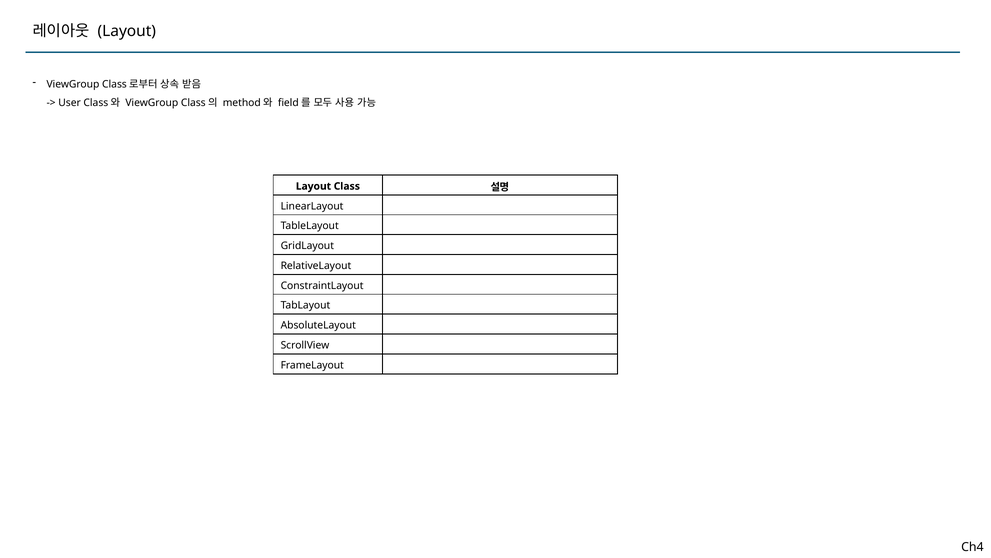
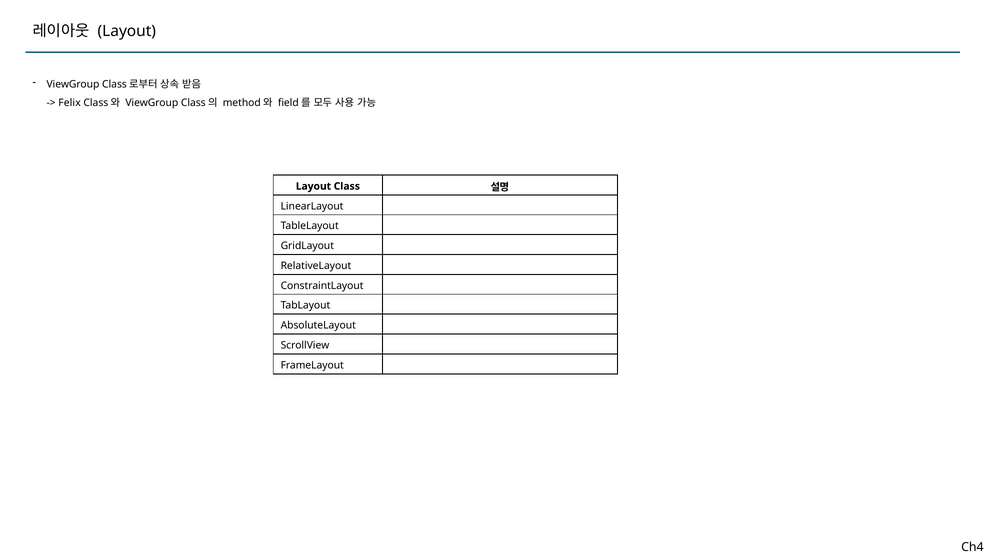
User: User -> Felix (70, 103)
